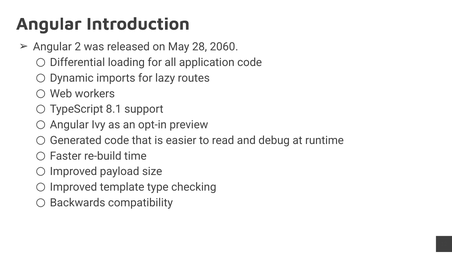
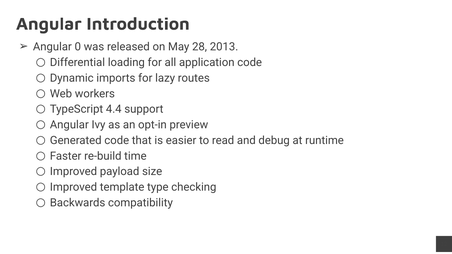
2: 2 -> 0 (78, 47)
2060: 2060 -> 2013 (224, 47)
8.1: 8.1 -> 4.4 (114, 109)
